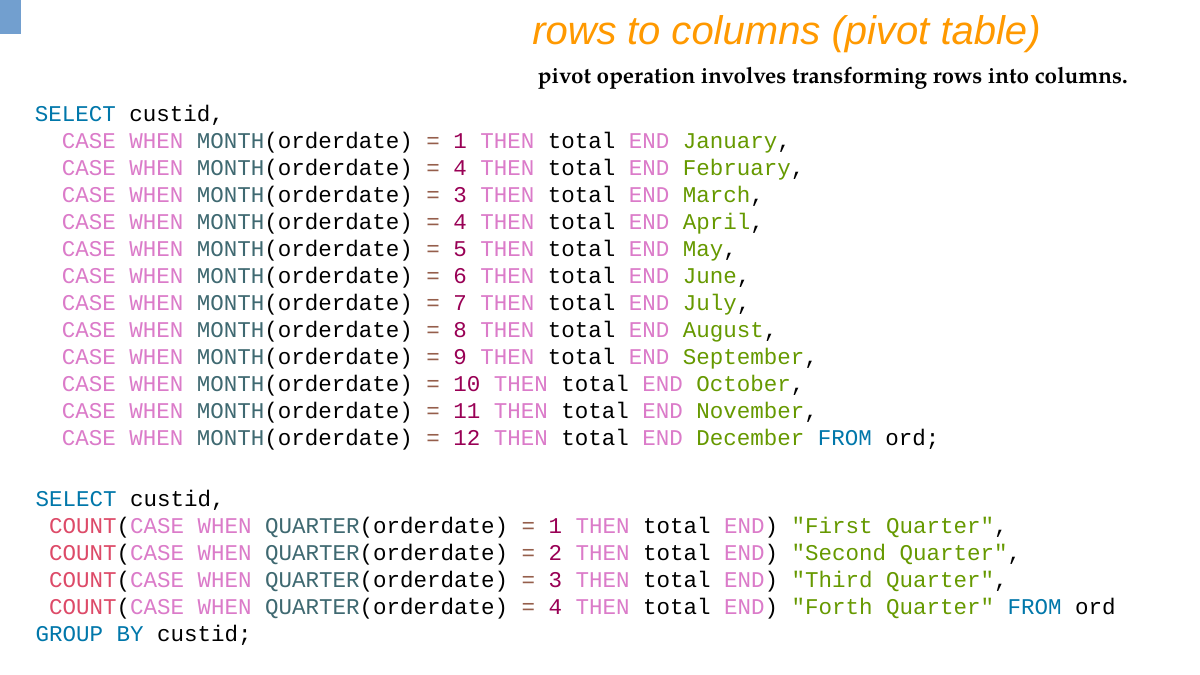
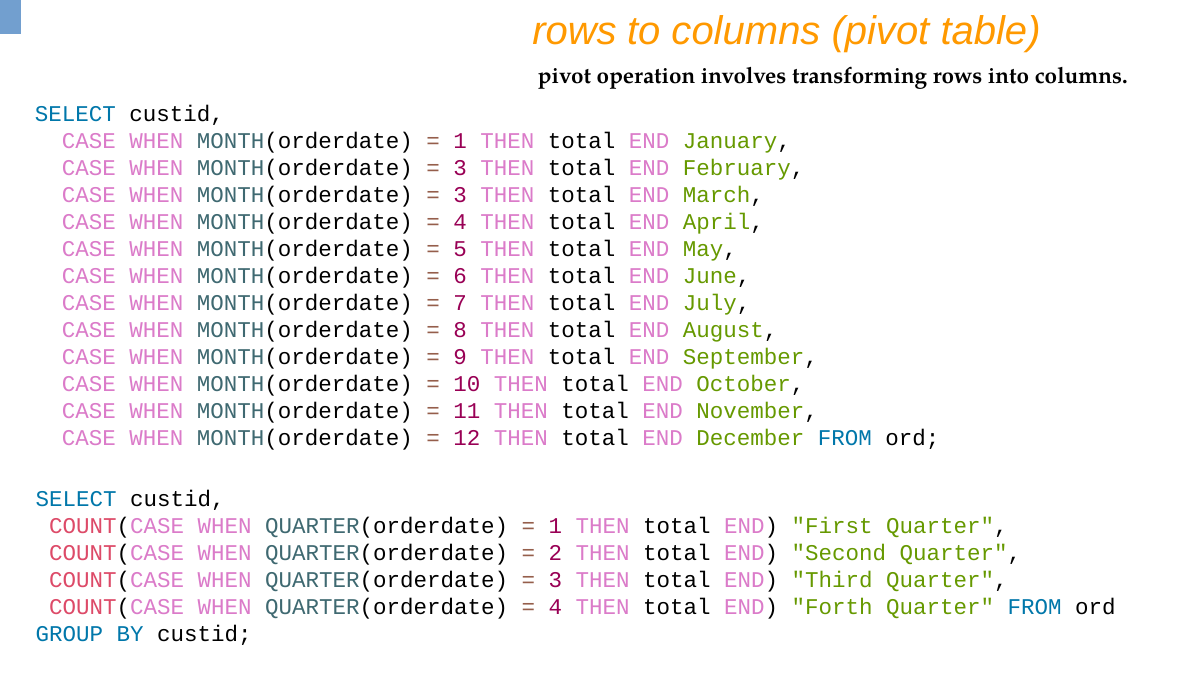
4: 4 -> 3 (460, 168)
